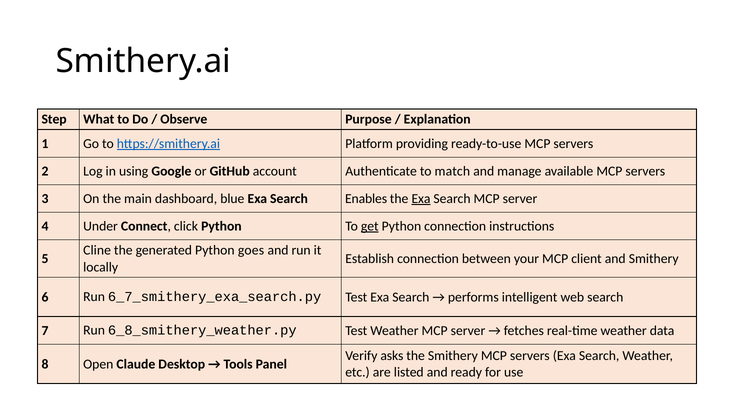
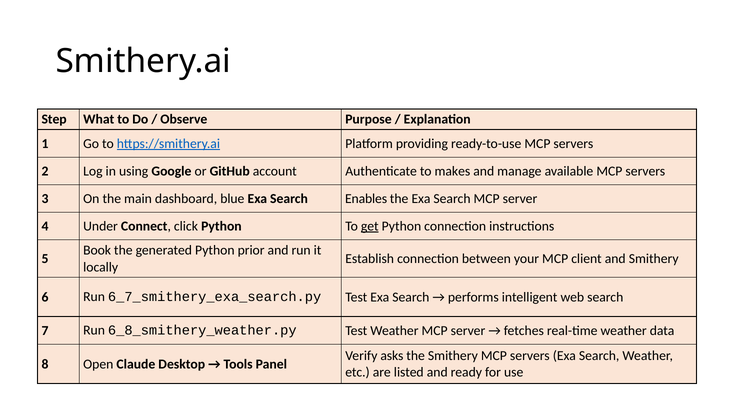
match: match -> makes (452, 171)
Exa underline: present -> none (421, 199)
Cline: Cline -> Book (97, 250)
goes: goes -> prior (251, 250)
